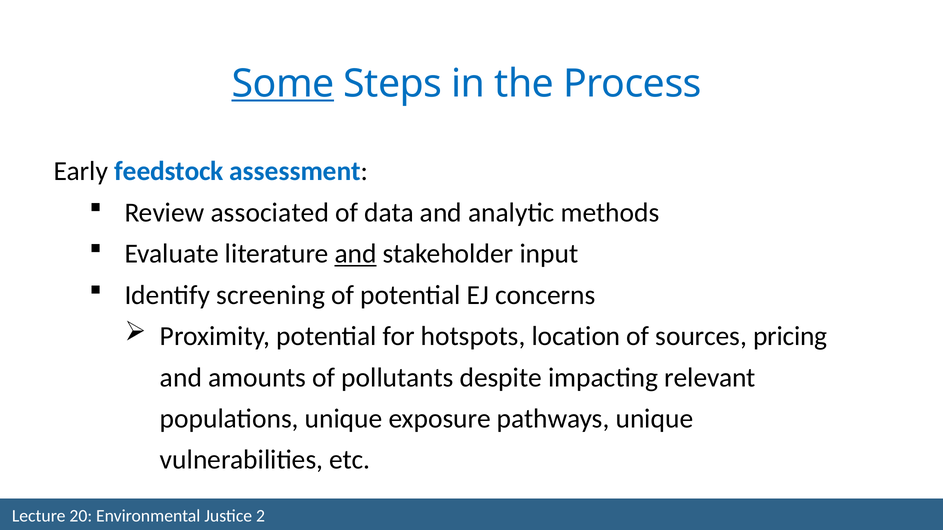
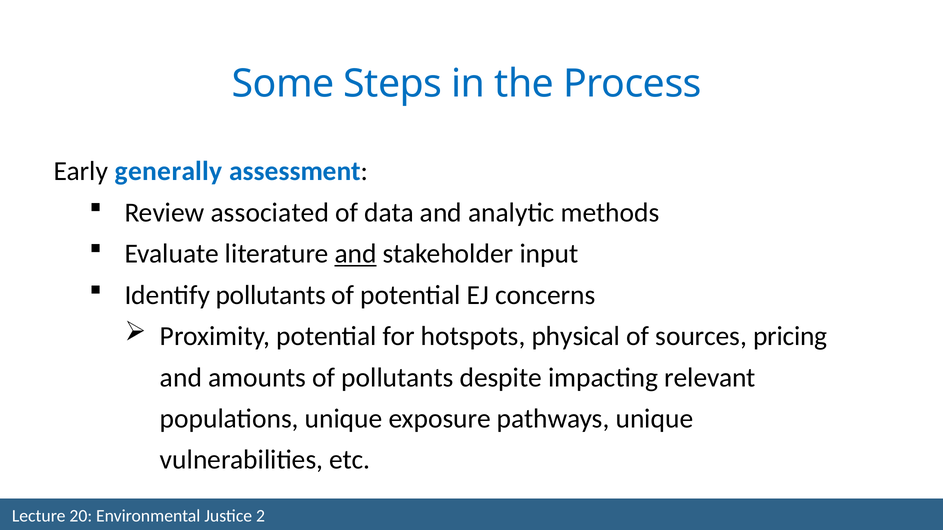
Some underline: present -> none (283, 84)
feedstock: feedstock -> generally (169, 171)
Identify screening: screening -> pollutants (271, 295)
location: location -> physical (576, 336)
